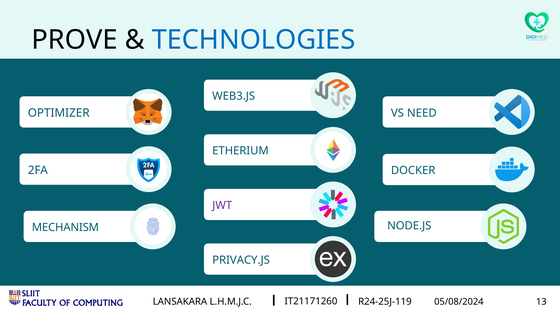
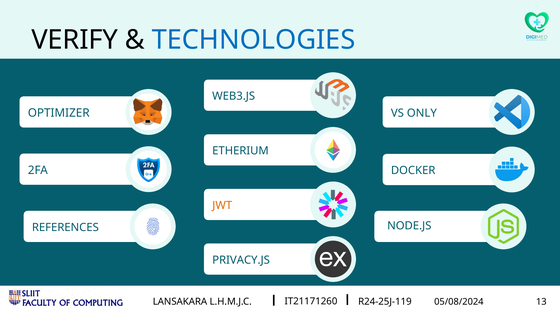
PROVE: PROVE -> VERIFY (75, 40)
NEED: NEED -> ONLY (422, 113)
JWT colour: purple -> orange (222, 206)
MECHANISM: MECHANISM -> REFERENCES (65, 227)
